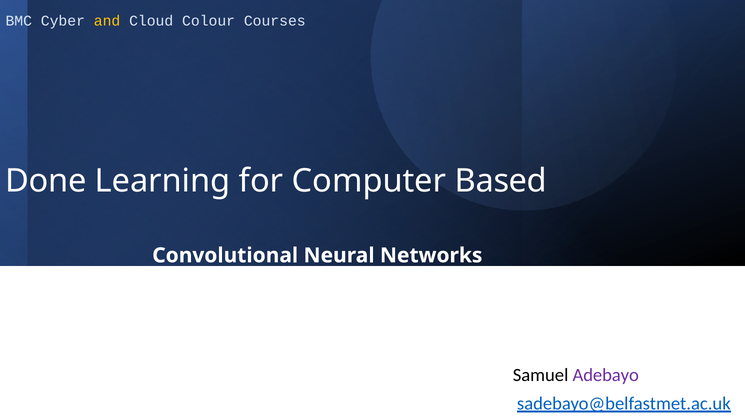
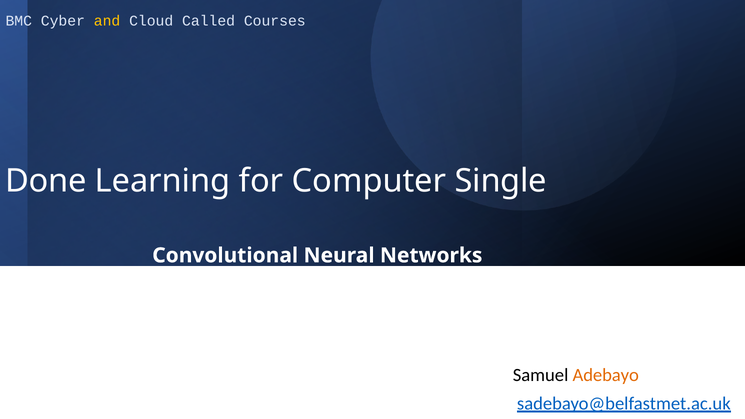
Colour: Colour -> Called (209, 21)
Based: Based -> Single (501, 181)
Adebayo colour: purple -> orange (606, 375)
